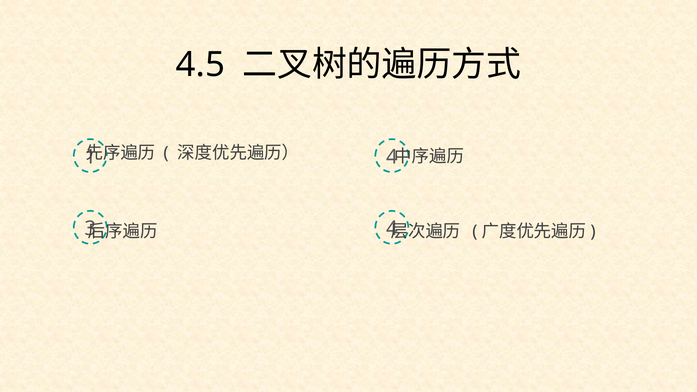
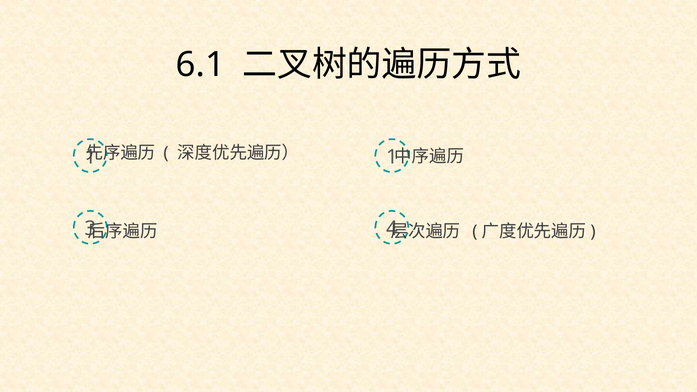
4.5: 4.5 -> 6.1 (200, 65)
4: 4 -> 1 (392, 157)
